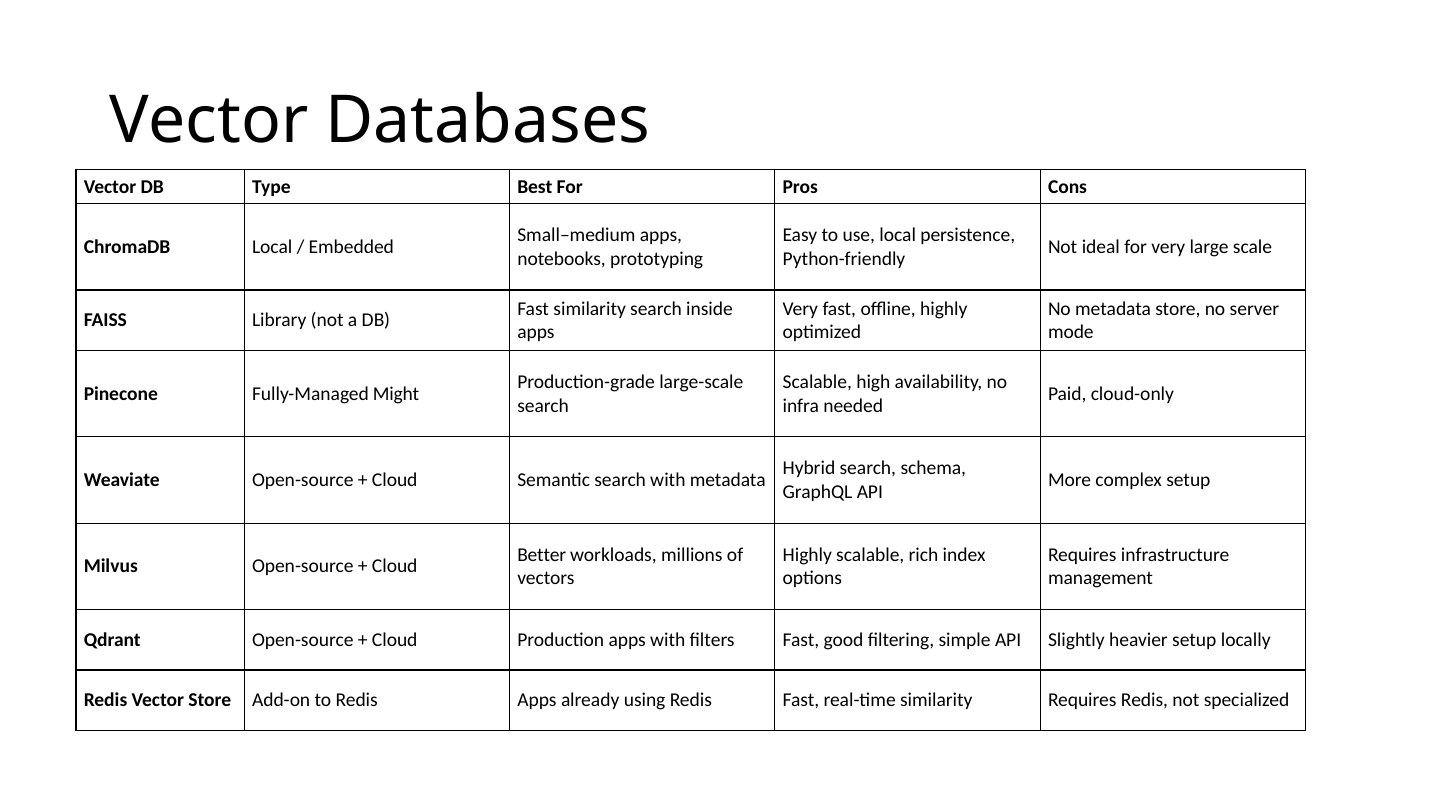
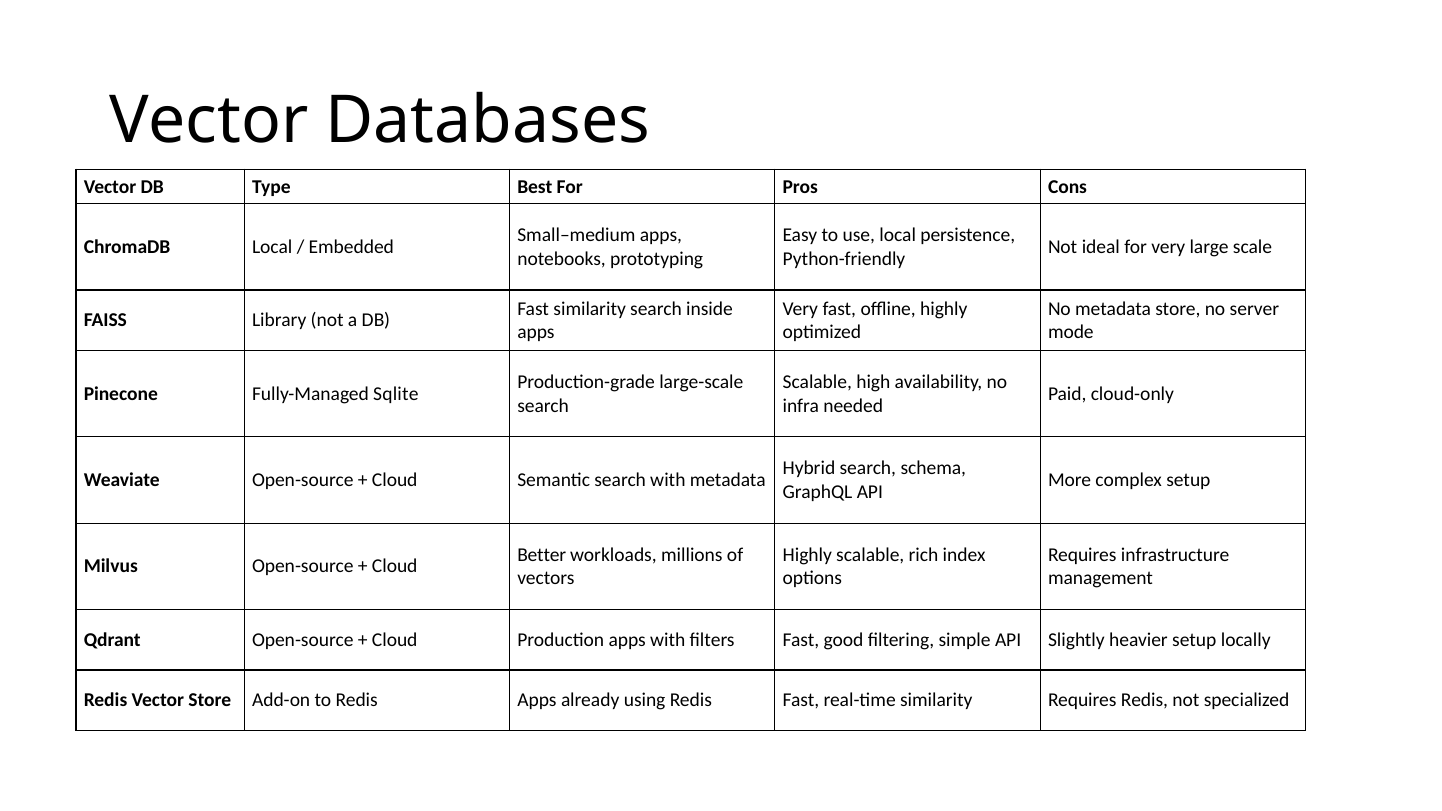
Might: Might -> Sqlite (396, 394)
